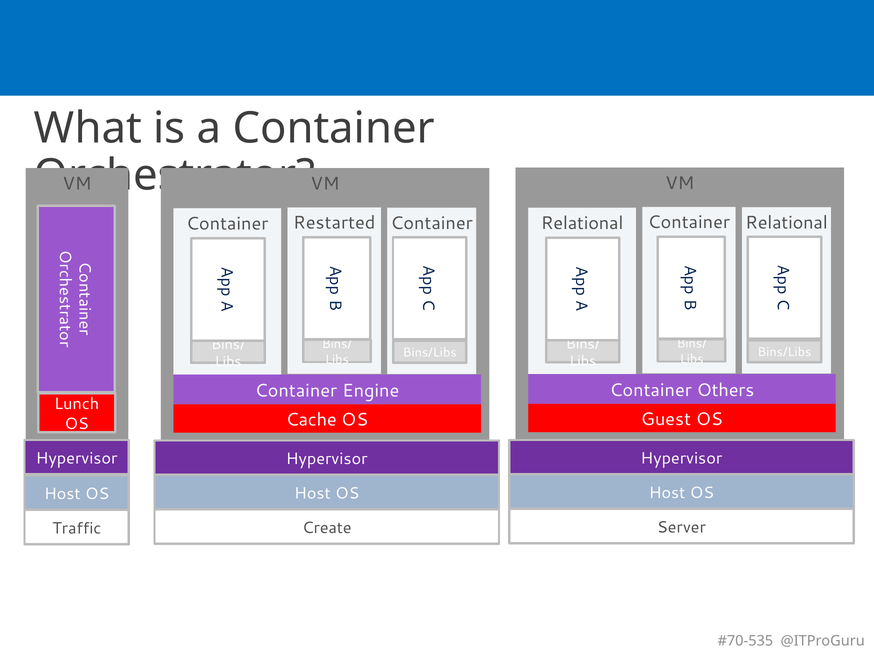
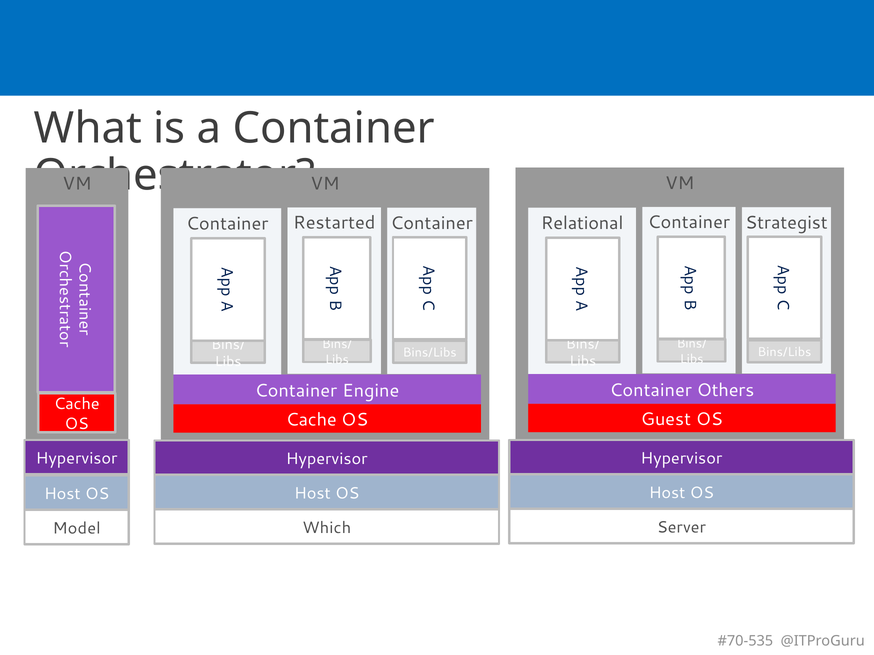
Relational: Relational -> Strategist (786, 223)
Lunch: Lunch -> Cache (77, 404)
Create: Create -> Which (327, 528)
Traffic: Traffic -> Model (77, 529)
